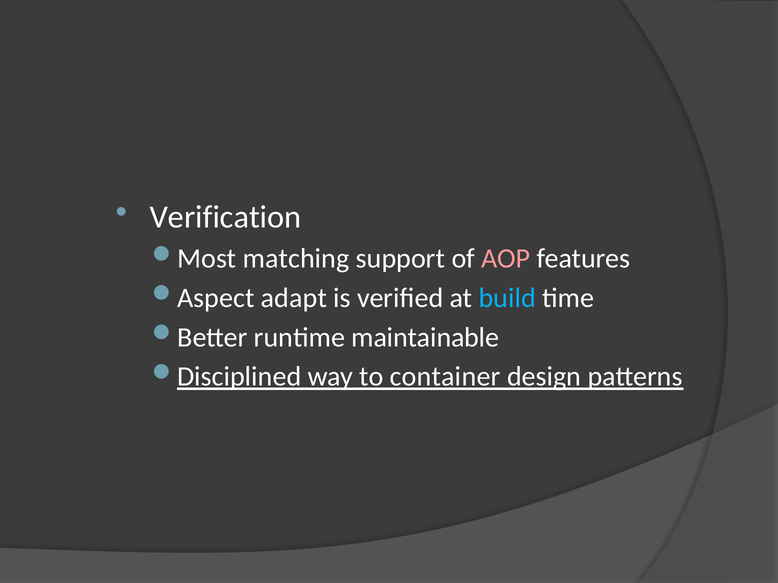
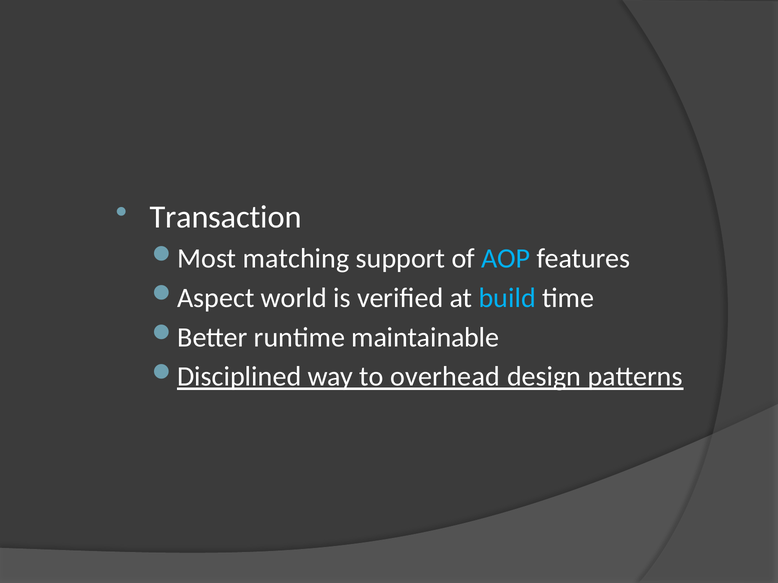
Verification: Verification -> Transaction (226, 217)
AOP colour: pink -> light blue (506, 259)
adapt: adapt -> world (294, 298)
container: container -> overhead (445, 377)
